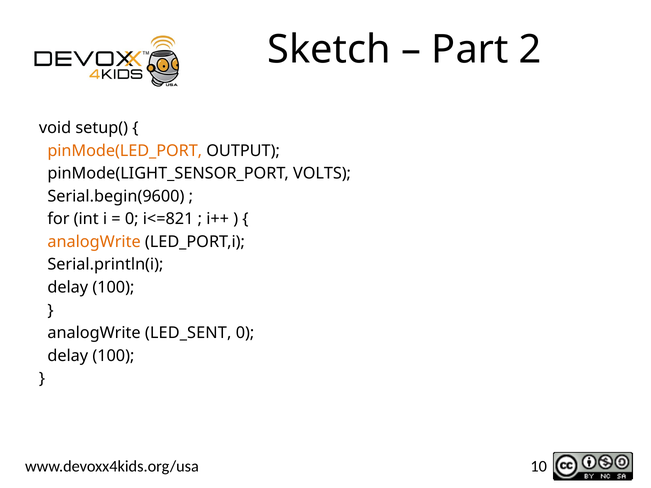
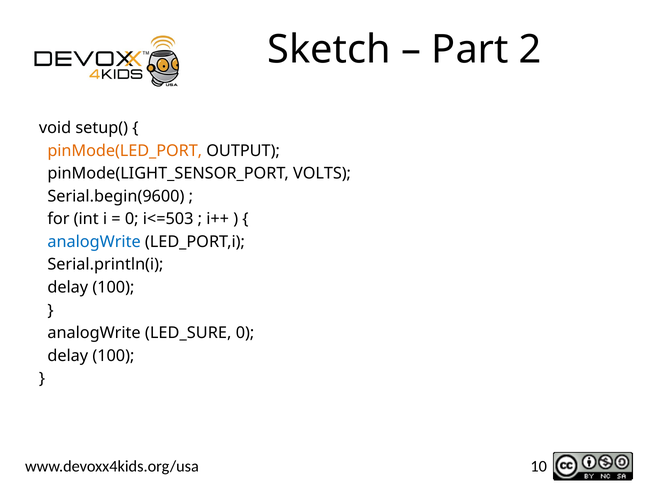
i<=821: i<=821 -> i<=503 (168, 219)
analogWrite colour: orange -> blue (94, 242)
LED_SENT: LED_SENT -> LED_SURE (188, 333)
